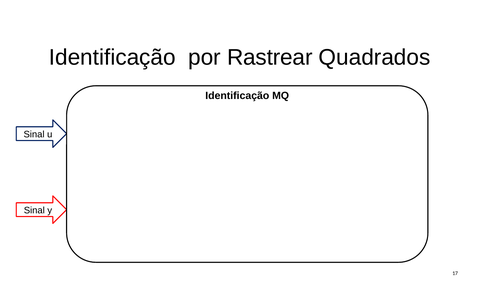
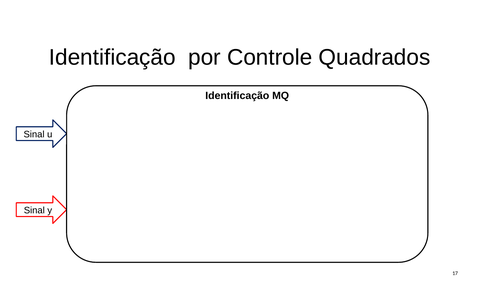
Rastrear: Rastrear -> Controle (270, 58)
